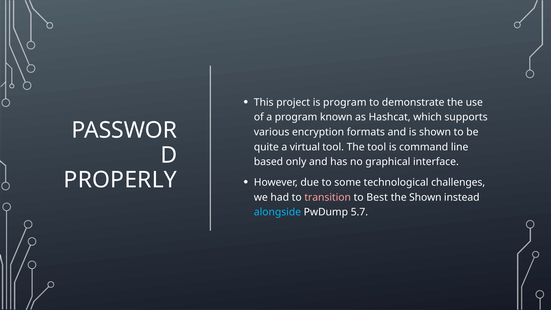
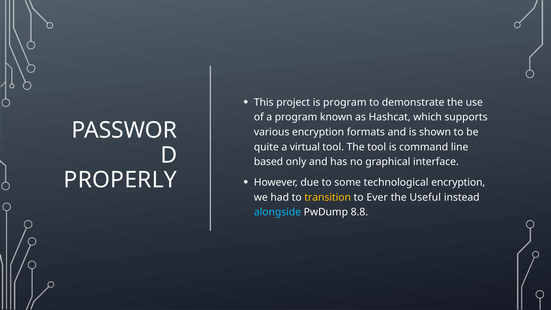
technological challenges: challenges -> encryption (458, 182)
transition colour: pink -> yellow (328, 197)
Best: Best -> Ever (377, 197)
the Shown: Shown -> Useful (425, 197)
5.7: 5.7 -> 8.8 (359, 212)
